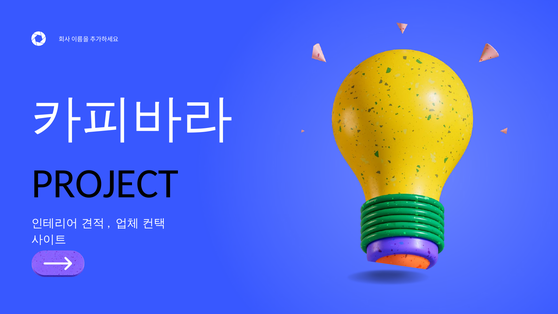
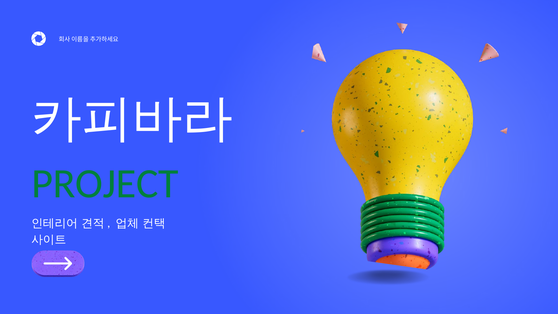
PROJECT colour: black -> green (105, 184)
